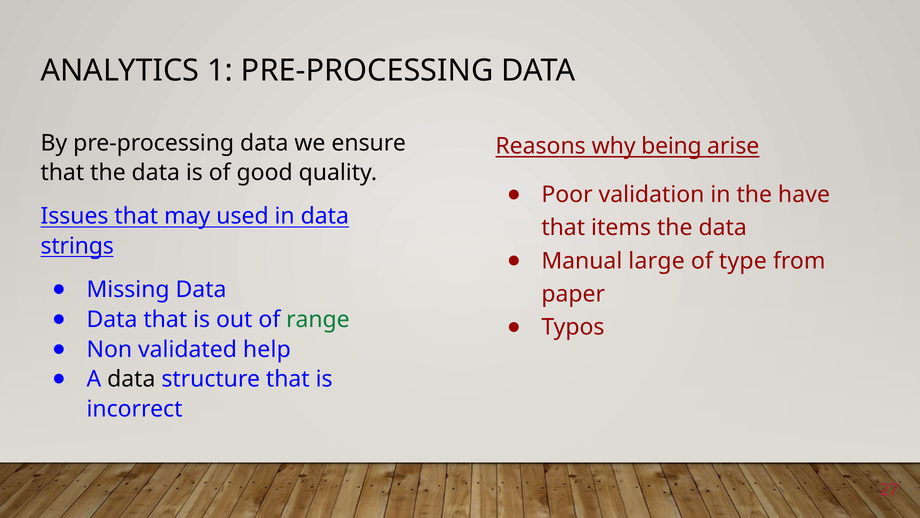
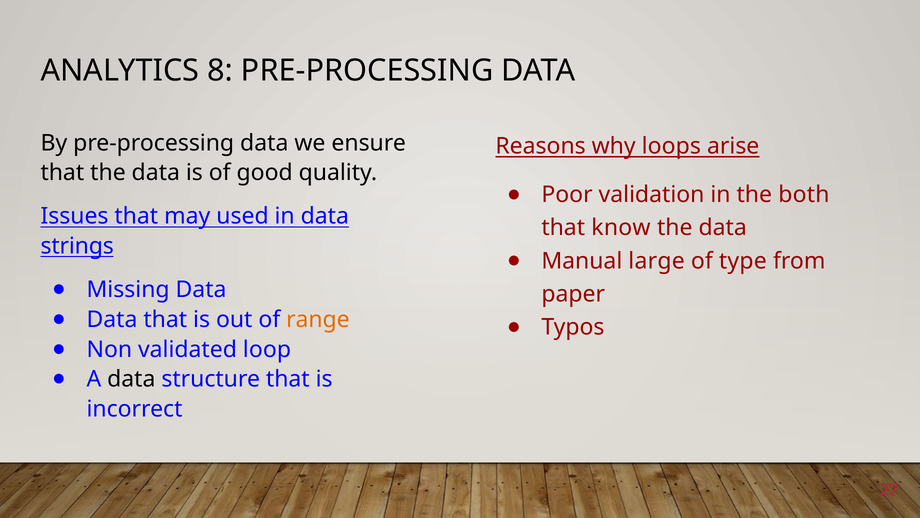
1: 1 -> 8 (220, 70)
being: being -> loops (671, 146)
have: have -> both (804, 195)
items: items -> know (621, 228)
range colour: green -> orange (318, 319)
help: help -> loop (267, 349)
